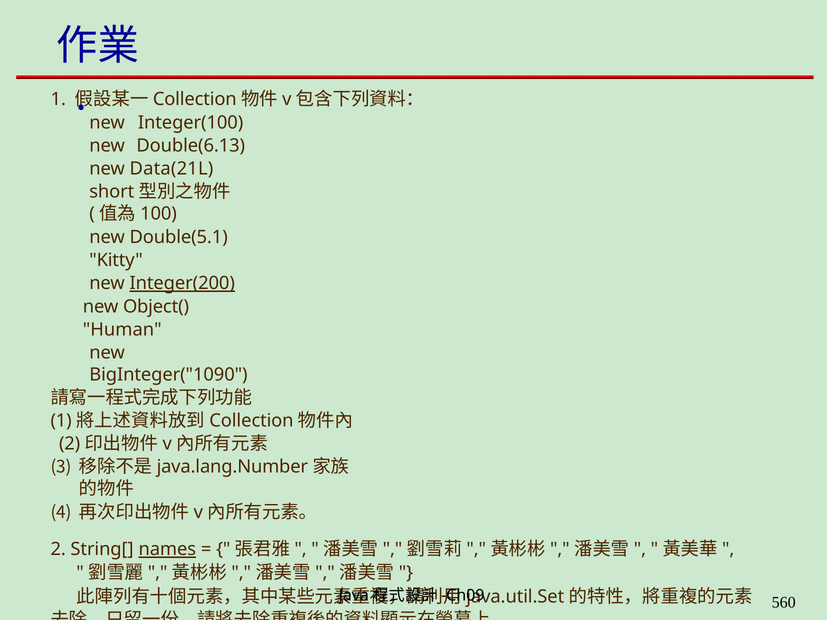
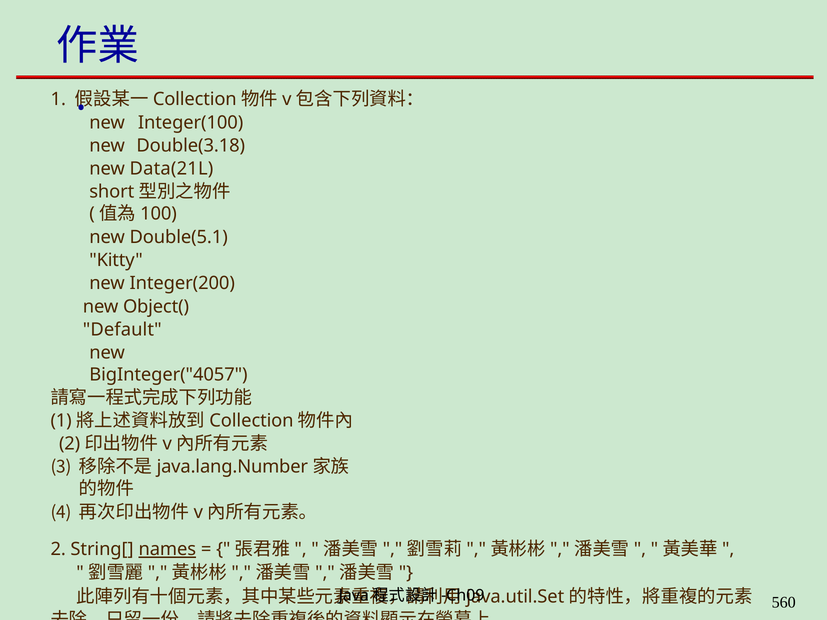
Double(6.13: Double(6.13 -> Double(3.18 (191, 146)
Integer(200 underline: present -> none (182, 284)
Human: Human -> Default (122, 330)
BigInteger("1090: BigInteger("1090 -> BigInteger("4057 (168, 375)
